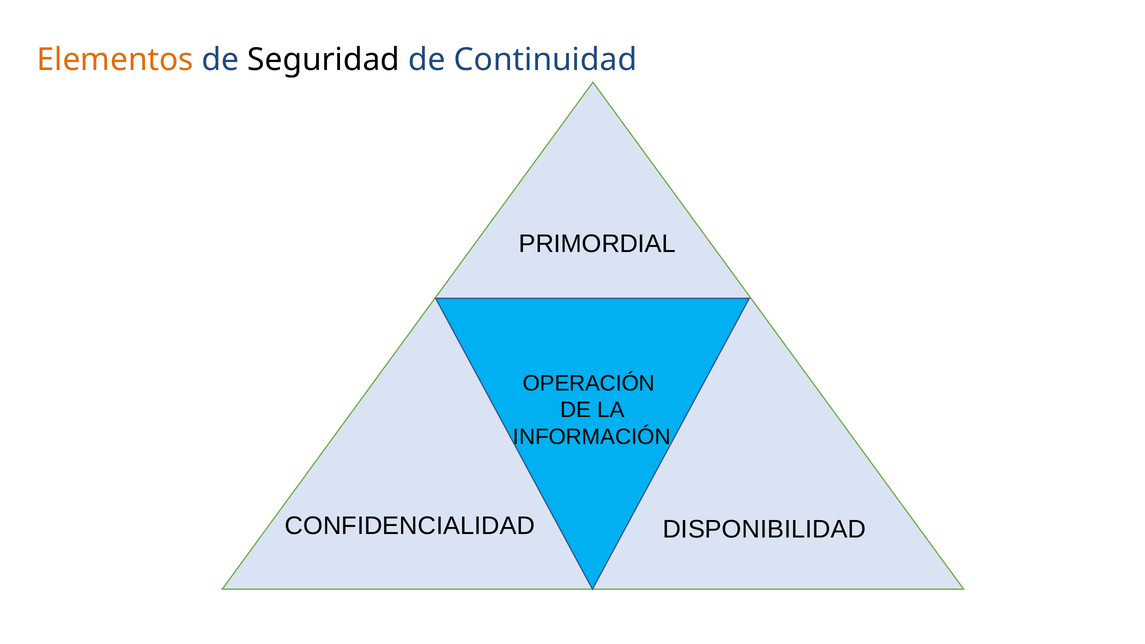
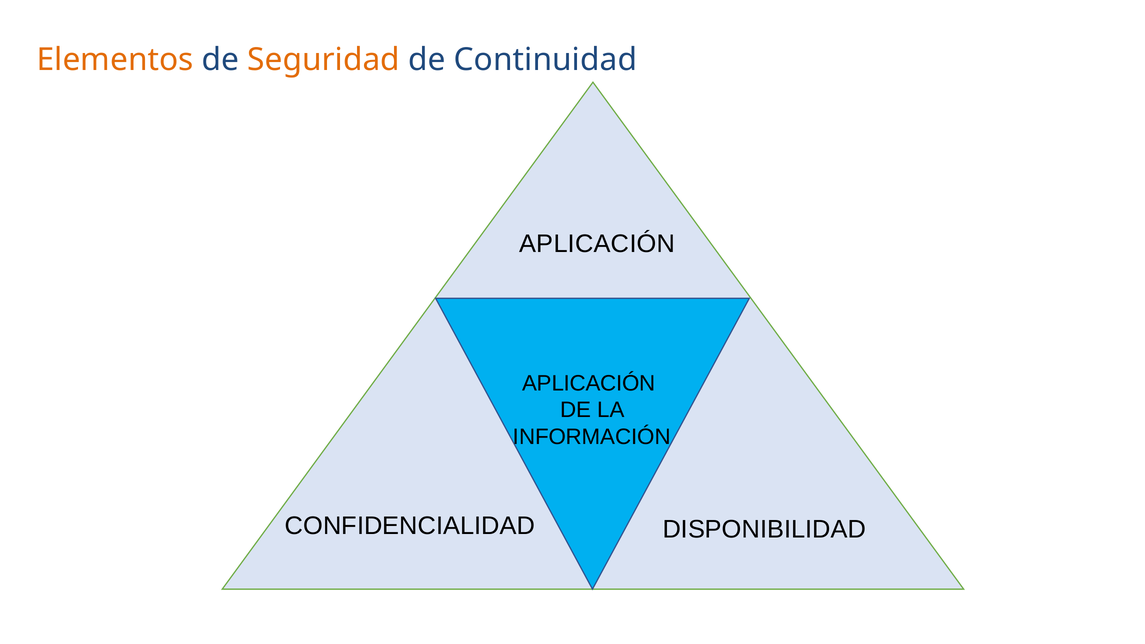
Seguridad colour: black -> orange (324, 60)
PRIMORDIAL: PRIMORDIAL -> APLICACIÓN (597, 244)
OPERACIÓN: OPERACIÓN -> APLICACIÓN (589, 383)
